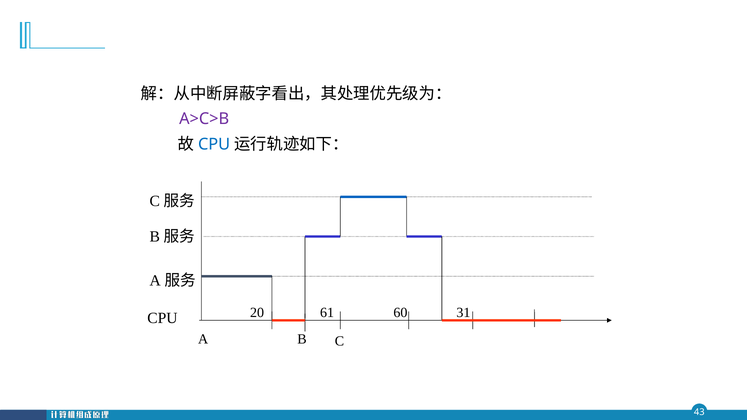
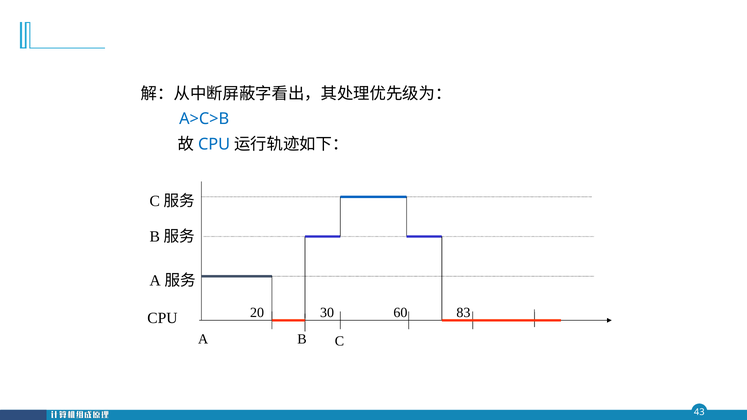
A>C>B colour: purple -> blue (204, 119)
61: 61 -> 30 (327, 313)
31: 31 -> 83 (463, 313)
